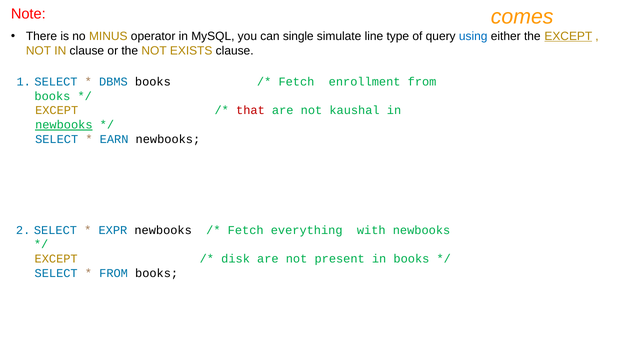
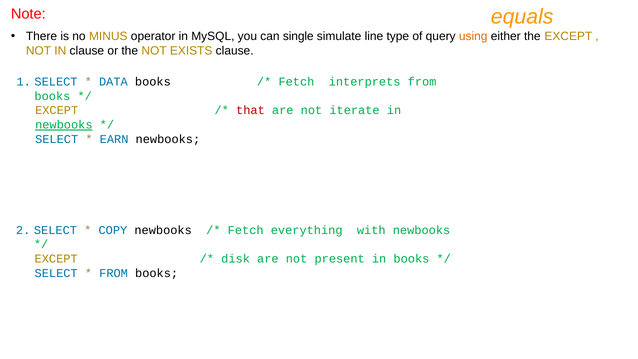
comes: comes -> equals (522, 17)
using colour: blue -> orange (473, 36)
EXCEPT underline: present -> none (568, 36)
DBMS: DBMS -> DATA (113, 82)
enrollment: enrollment -> interprets (365, 82)
kaushal: kaushal -> iterate (355, 110)
EXPR: EXPR -> COPY (113, 230)
